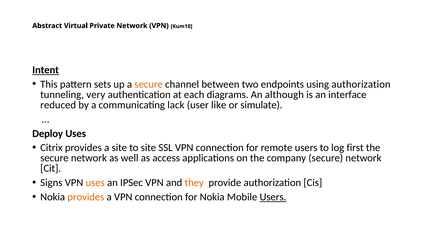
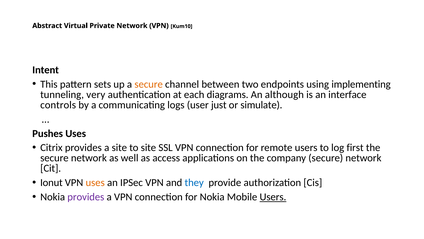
Intent underline: present -> none (46, 70)
using authorization: authorization -> implementing (361, 84)
reduced: reduced -> controls (58, 105)
lack: lack -> logs (176, 105)
like: like -> just (219, 105)
Deploy: Deploy -> Pushes (48, 133)
Signs: Signs -> Ionut (51, 182)
they colour: orange -> blue (194, 182)
provides colour: orange -> purple (86, 197)
